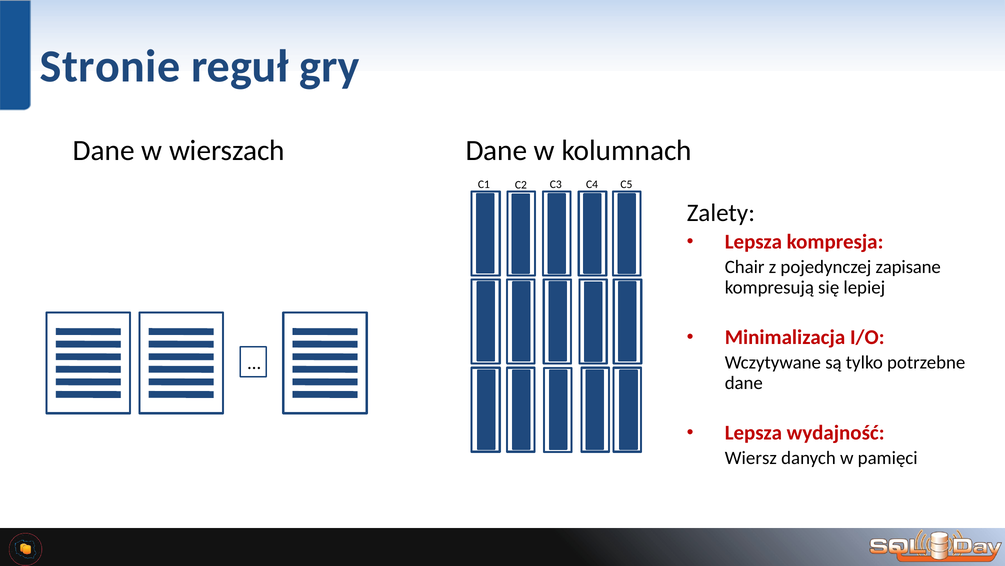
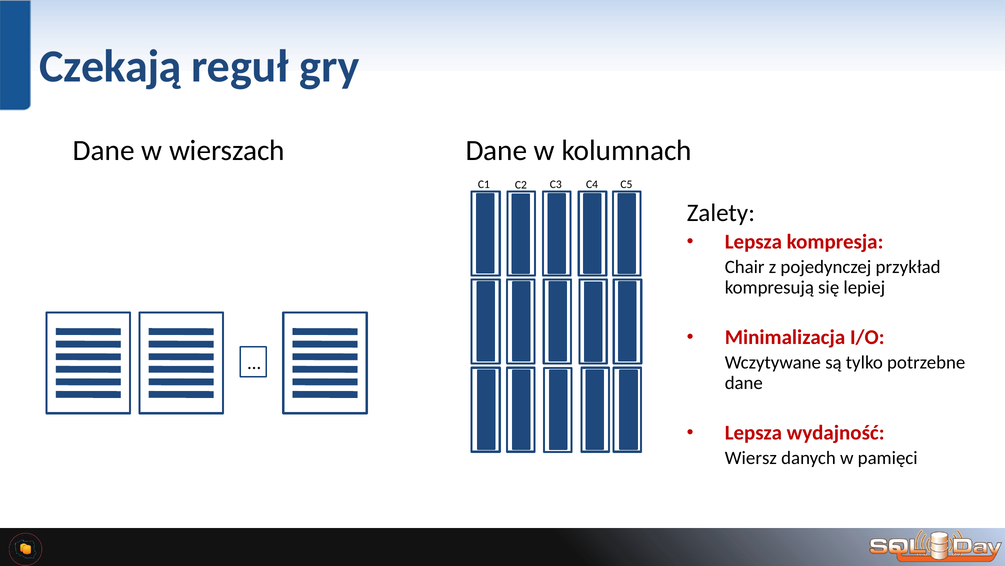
Stronie: Stronie -> Czekają (111, 66)
zapisane: zapisane -> przykład (908, 267)
